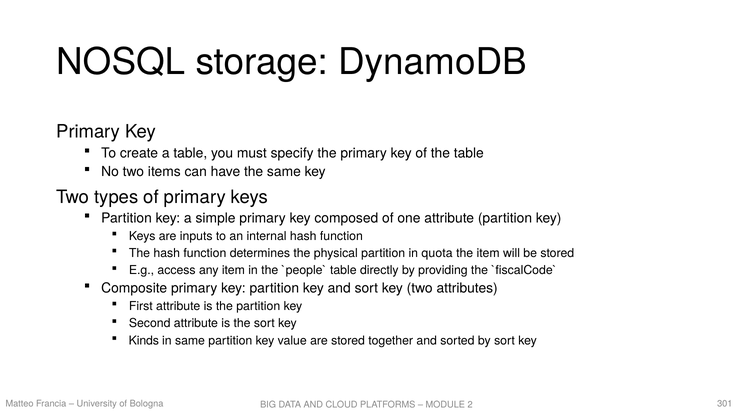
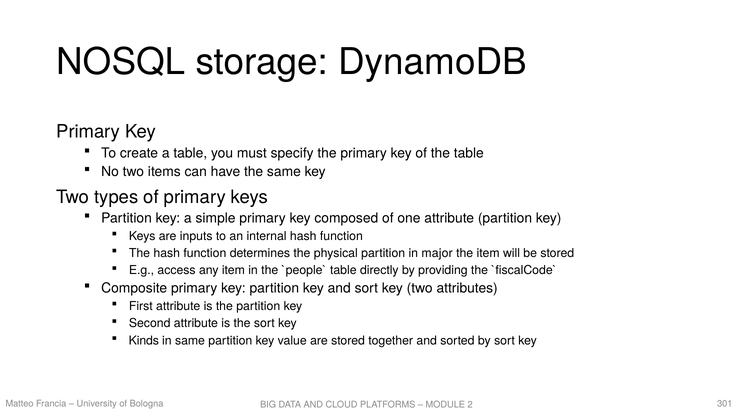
quota: quota -> major (437, 253)
